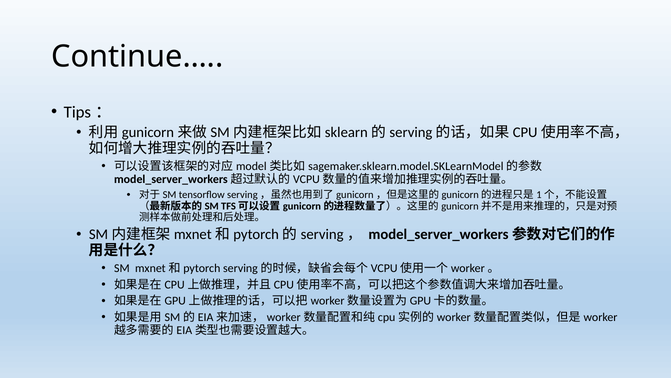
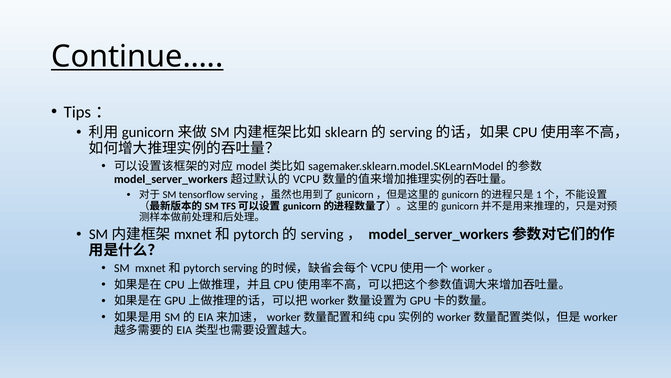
Continue… underline: none -> present (137, 56)
